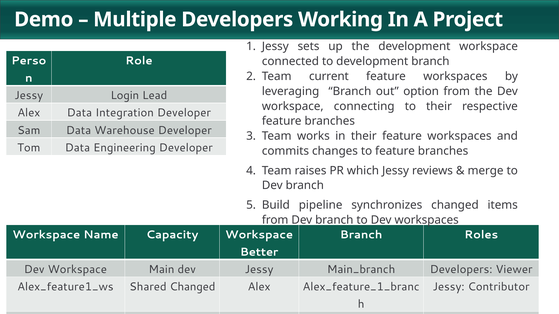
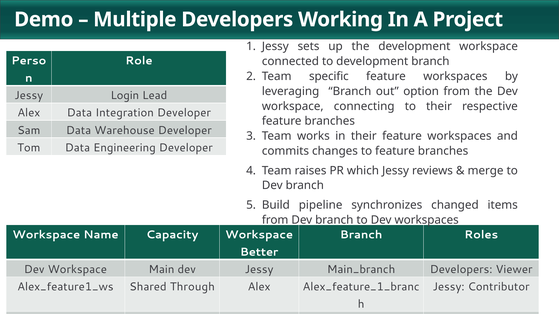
current: current -> specific (329, 76)
Shared Changed: Changed -> Through (192, 287)
